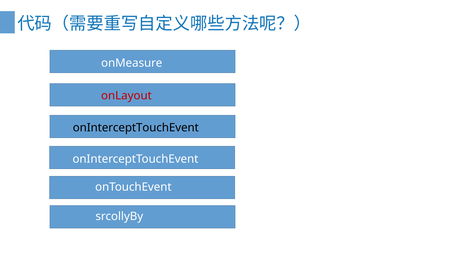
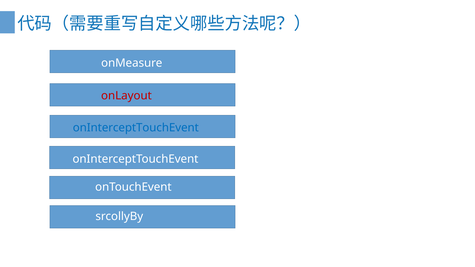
onInterceptTouchEvent colour: black -> blue (136, 128)
